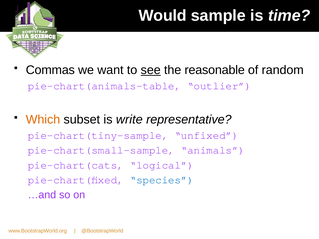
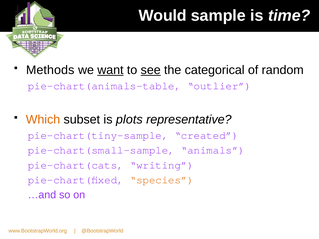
Commas: Commas -> Methods (50, 70)
want underline: none -> present (110, 70)
reasonable: reasonable -> categorical (215, 70)
write: write -> plots (129, 120)
unfixed: unfixed -> created (206, 135)
logical: logical -> writing (162, 165)
species colour: blue -> orange (162, 180)
